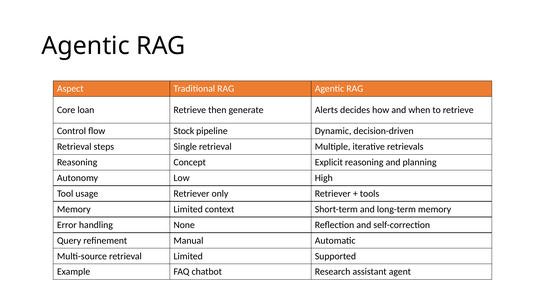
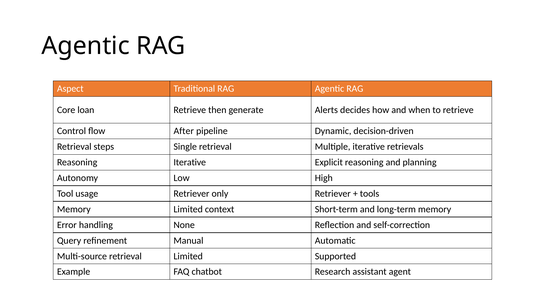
Stock: Stock -> After (184, 131)
Reasoning Concept: Concept -> Iterative (190, 162)
